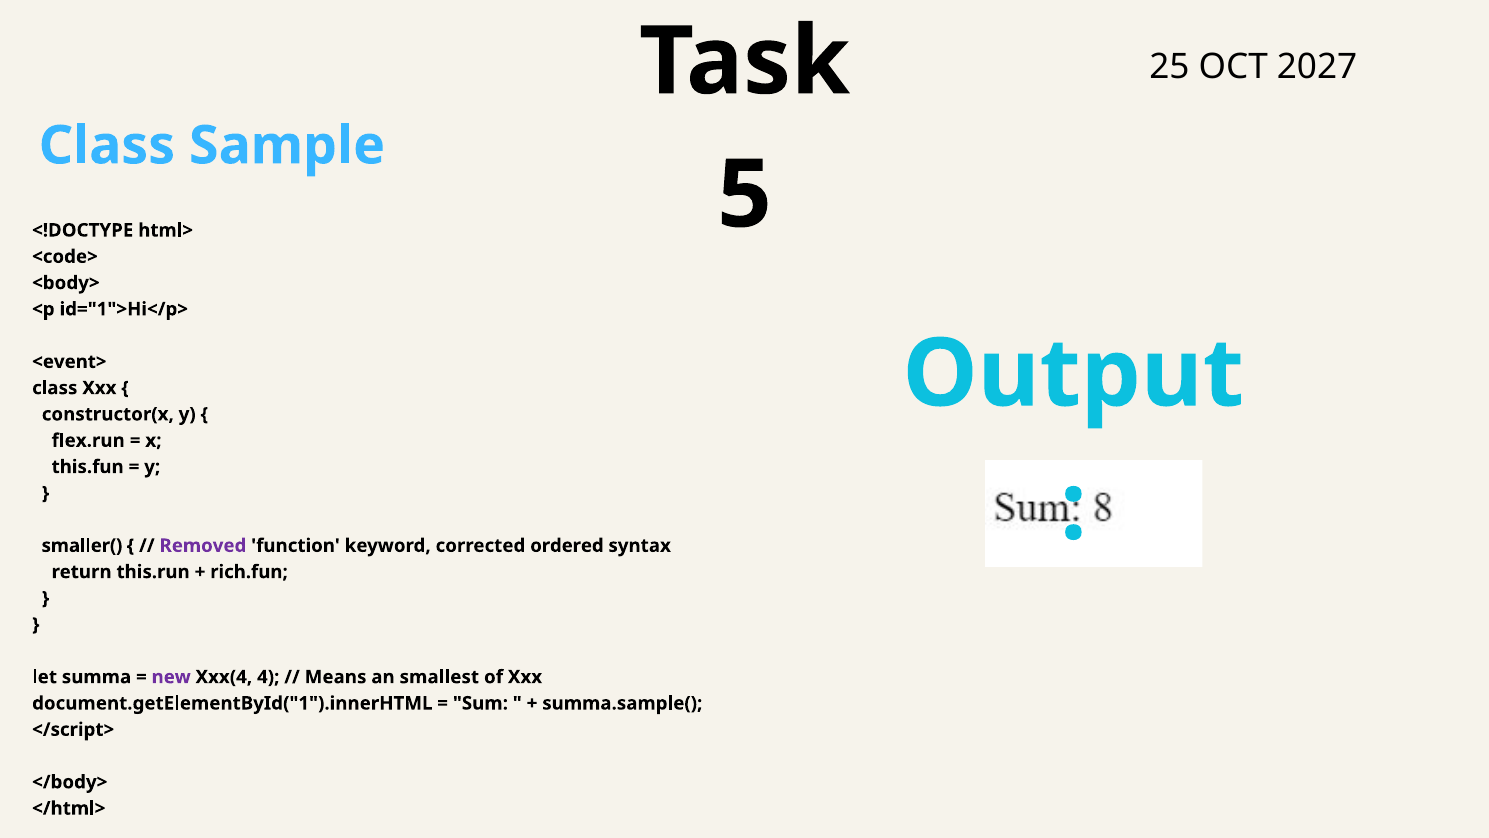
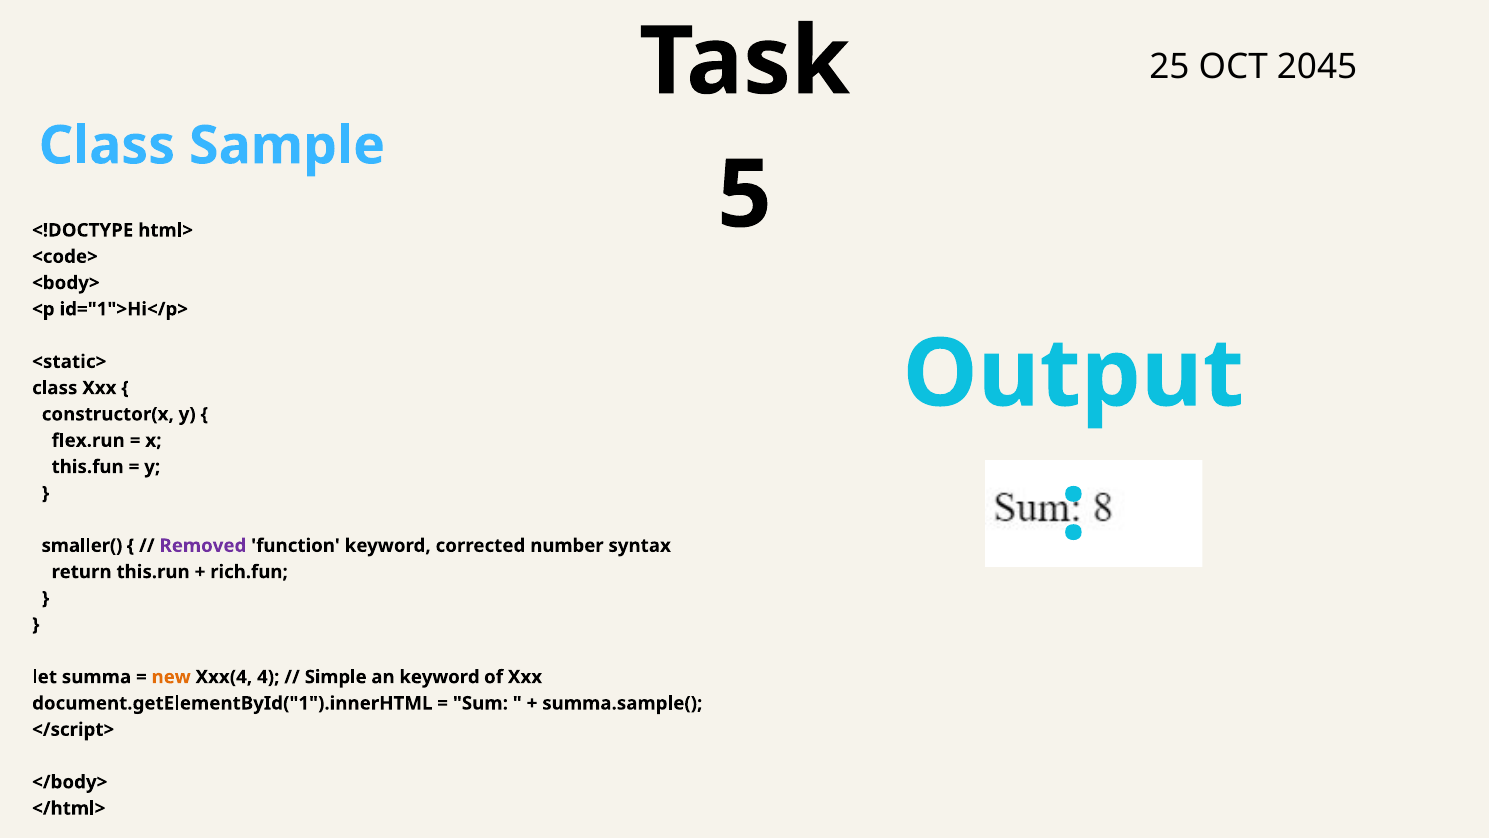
2027: 2027 -> 2045 (1317, 67)
<event>: <event> -> <static> (69, 362)
ordered: ordered -> number (567, 545)
new colour: purple -> orange (171, 677)
Means: Means -> Simple (336, 677)
an smallest: smallest -> keyword (439, 677)
